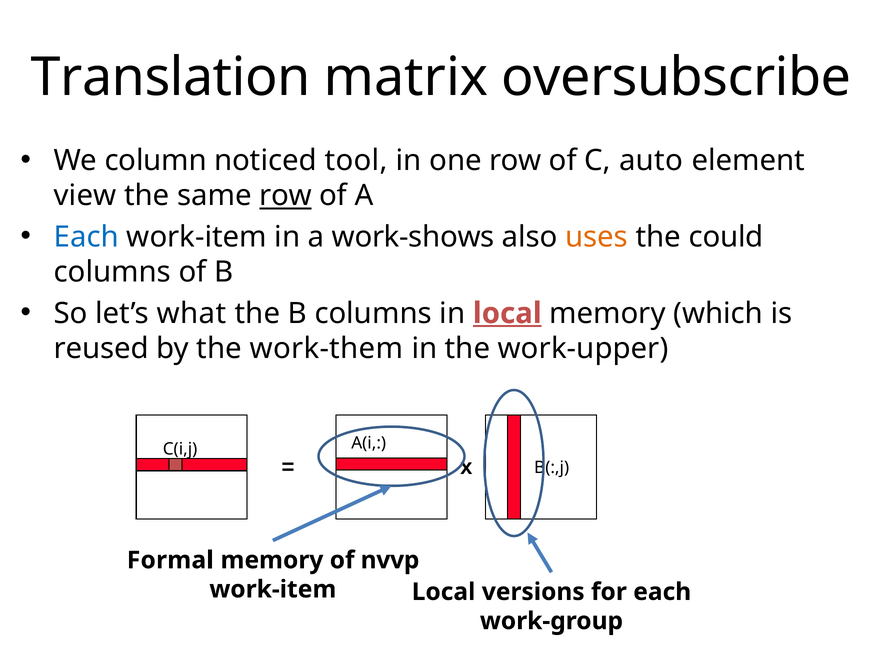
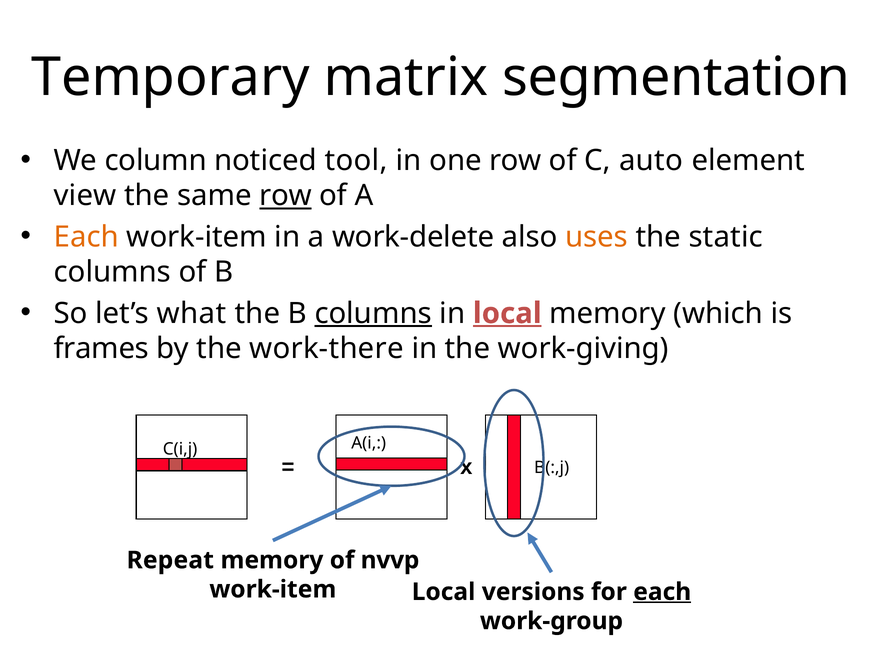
Translation: Translation -> Temporary (171, 77)
oversubscribe: oversubscribe -> segmentation (676, 77)
Each colour: blue -> orange (86, 237)
work-shows: work-shows -> work-delete (413, 237)
could: could -> static (726, 237)
columns underline: none -> present (373, 313)
reused: reused -> frames (101, 348)
work-them: work-them -> work-there (326, 348)
work-upper: work-upper -> work-giving (583, 348)
Formal: Formal -> Repeat (170, 560)
each underline: none -> present (662, 591)
